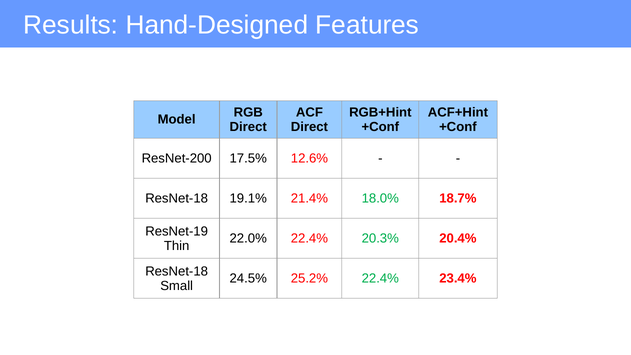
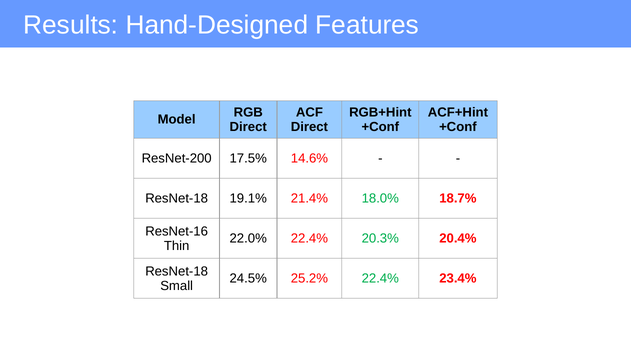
12.6%: 12.6% -> 14.6% (309, 158)
ResNet-19: ResNet-19 -> ResNet-16 (177, 231)
